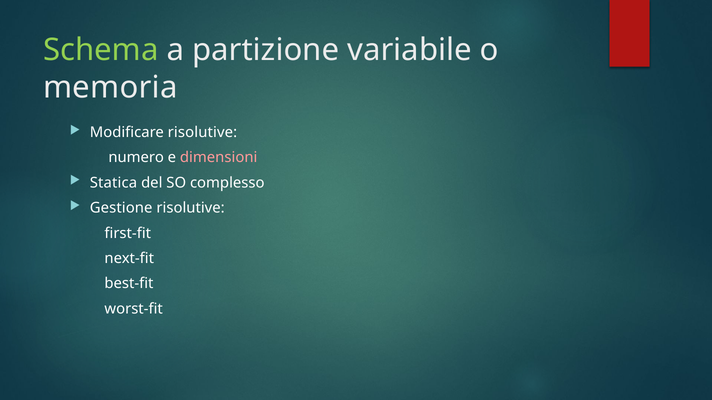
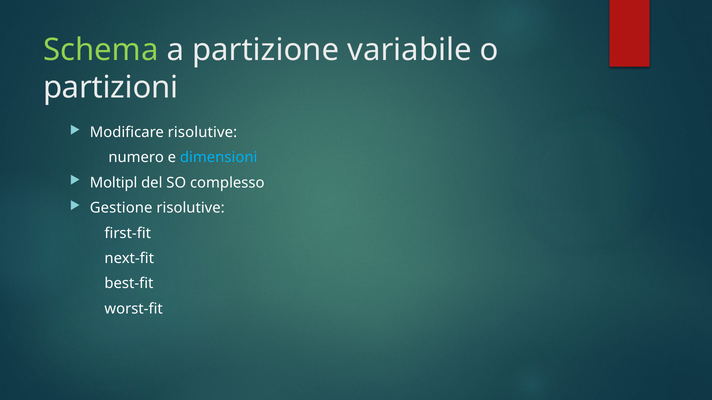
memoria: memoria -> partizioni (111, 87)
dimensioni colour: pink -> light blue (219, 158)
Statica: Statica -> Moltipl (114, 183)
